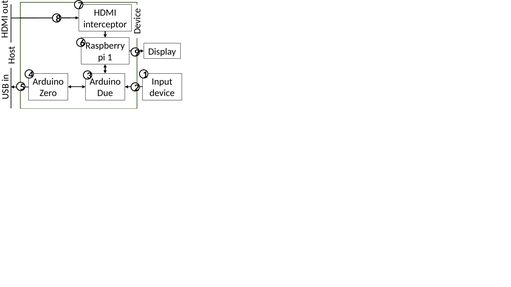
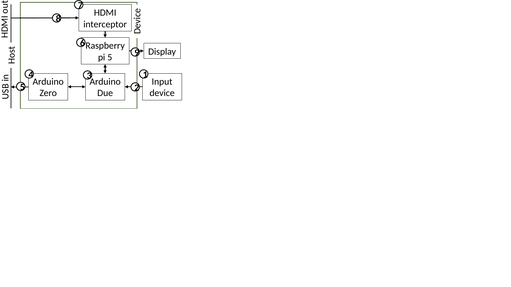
pi 1: 1 -> 5 (110, 57)
